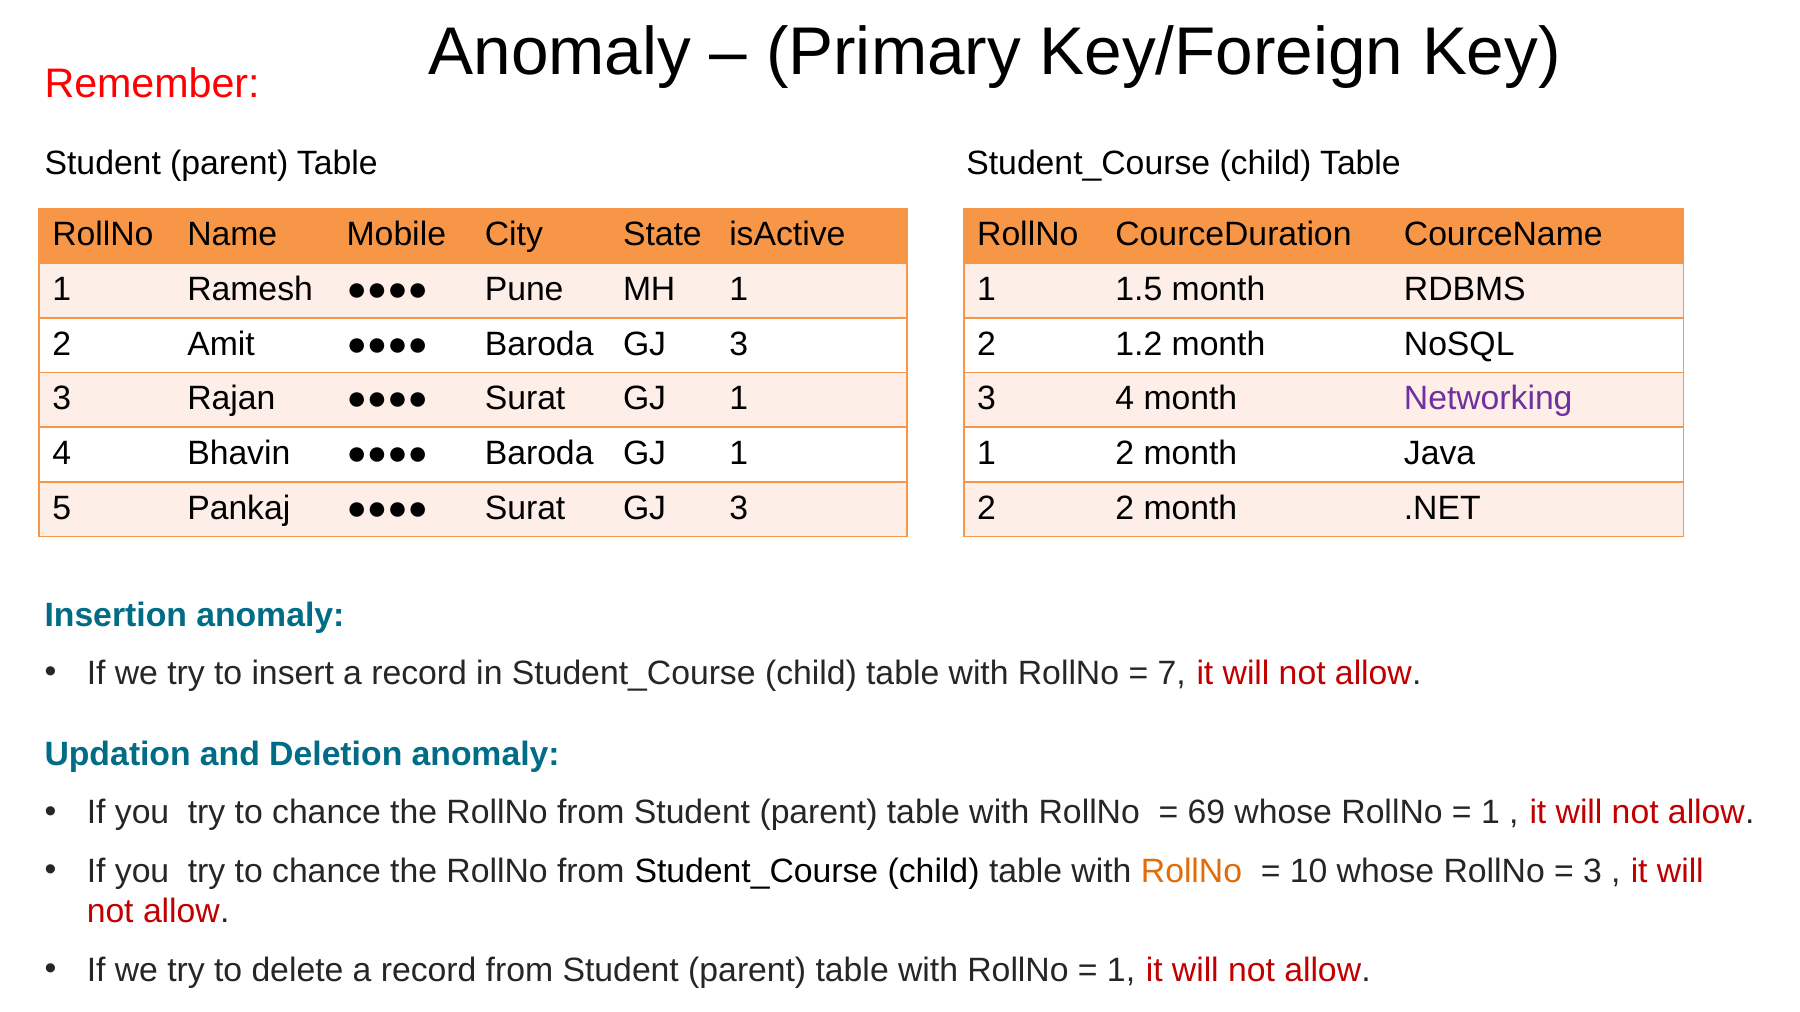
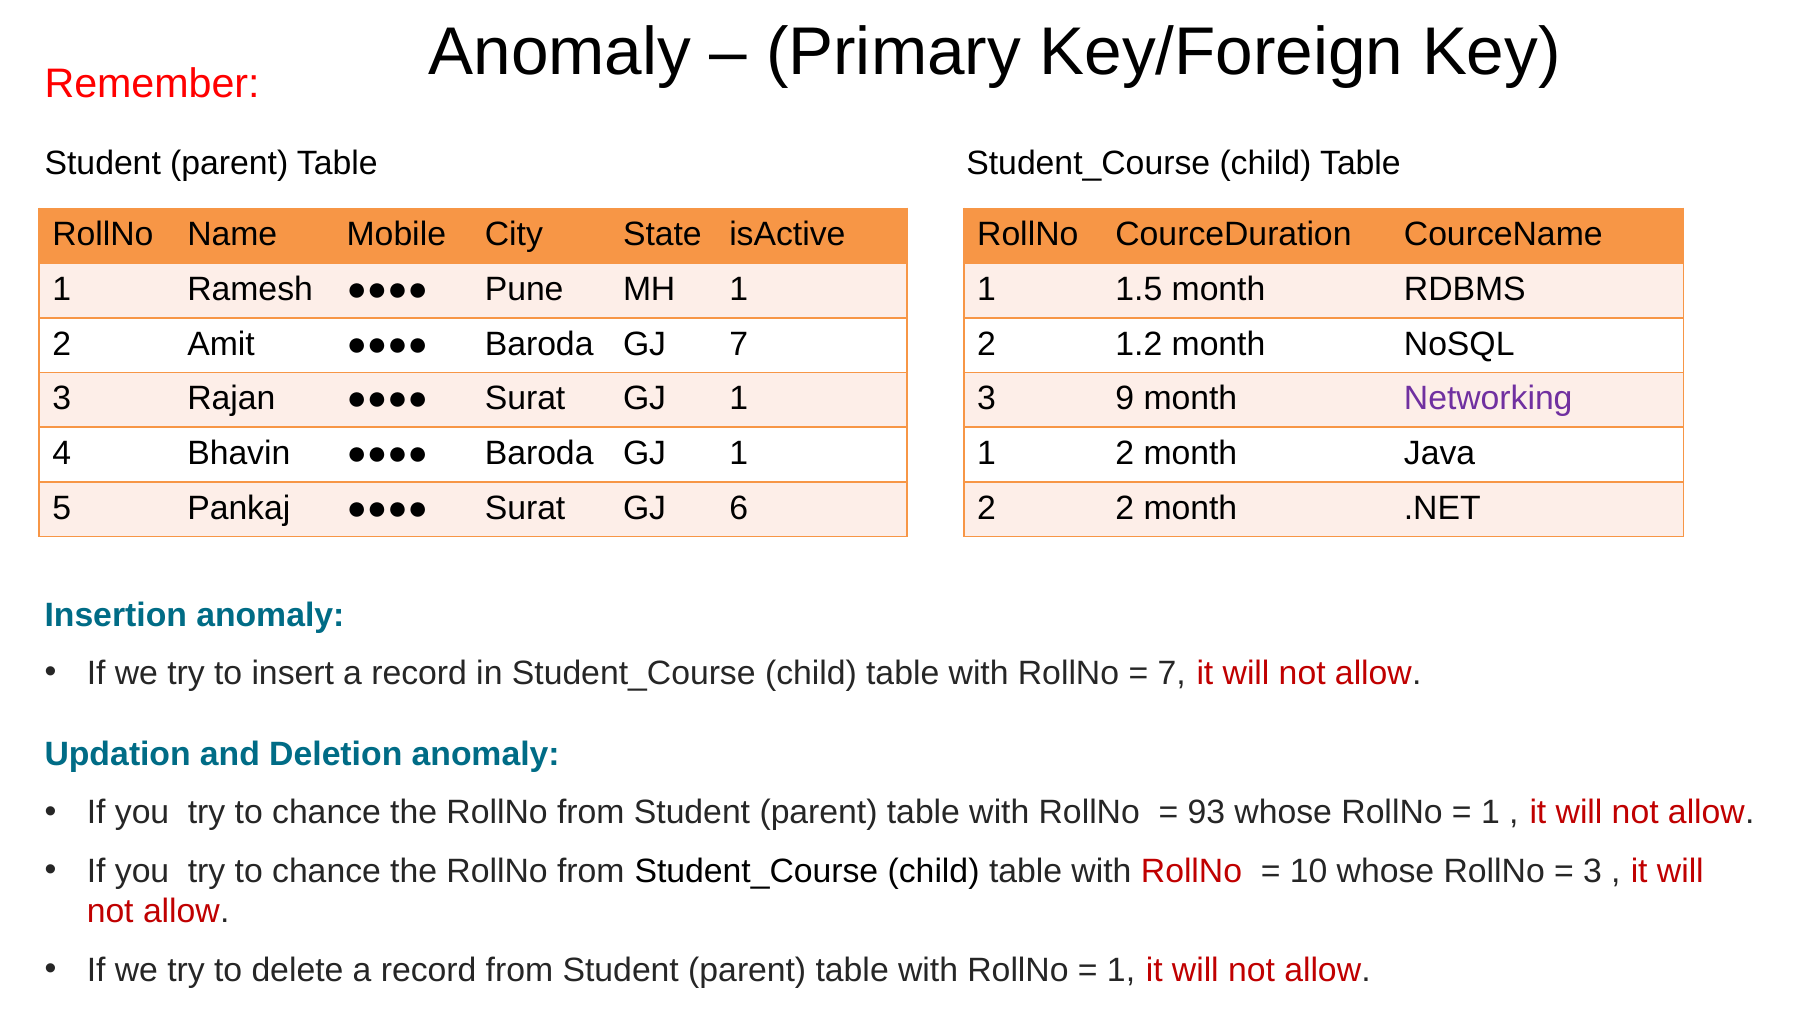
Baroda GJ 3: 3 -> 7 (739, 344)
3 4: 4 -> 9 (1125, 399)
Surat GJ 3: 3 -> 6 (739, 508)
69: 69 -> 93 (1206, 813)
RollNo colour: orange -> red (1192, 872)
